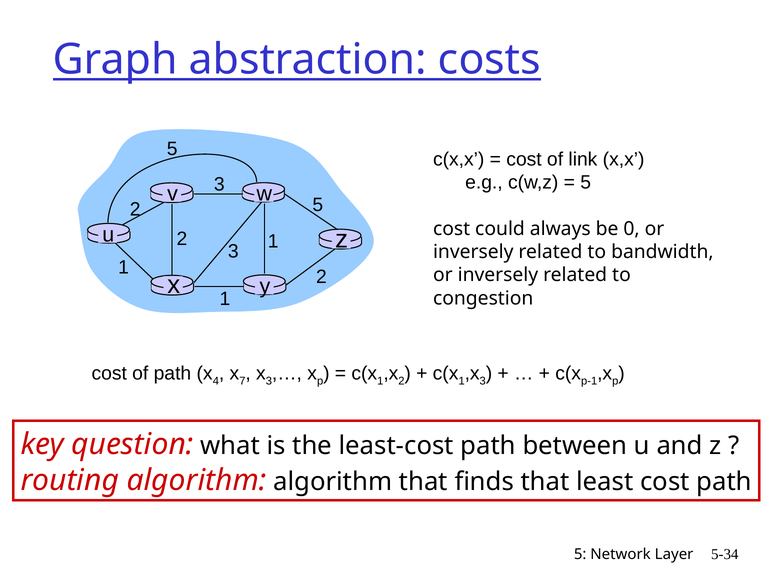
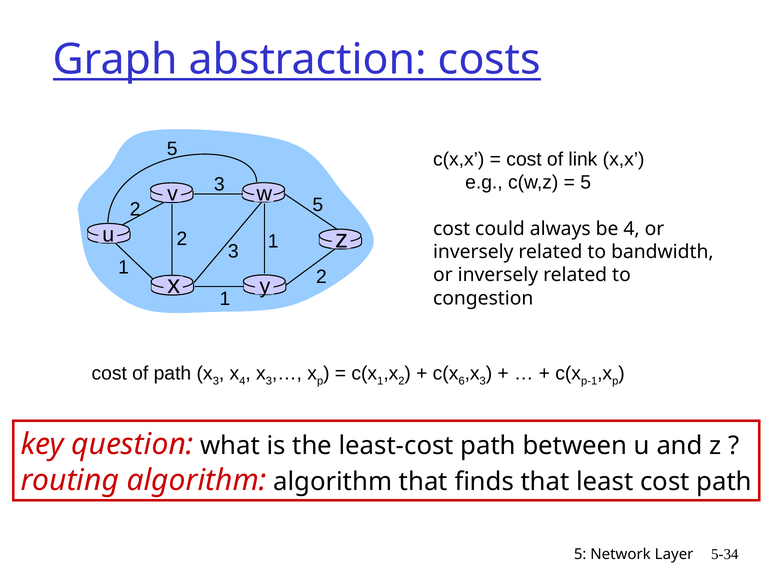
be 0: 0 -> 4 (632, 229)
path x 4: 4 -> 3 (216, 381)
x 7: 7 -> 4 (242, 381)
1: 1 -> 6 (462, 381)
